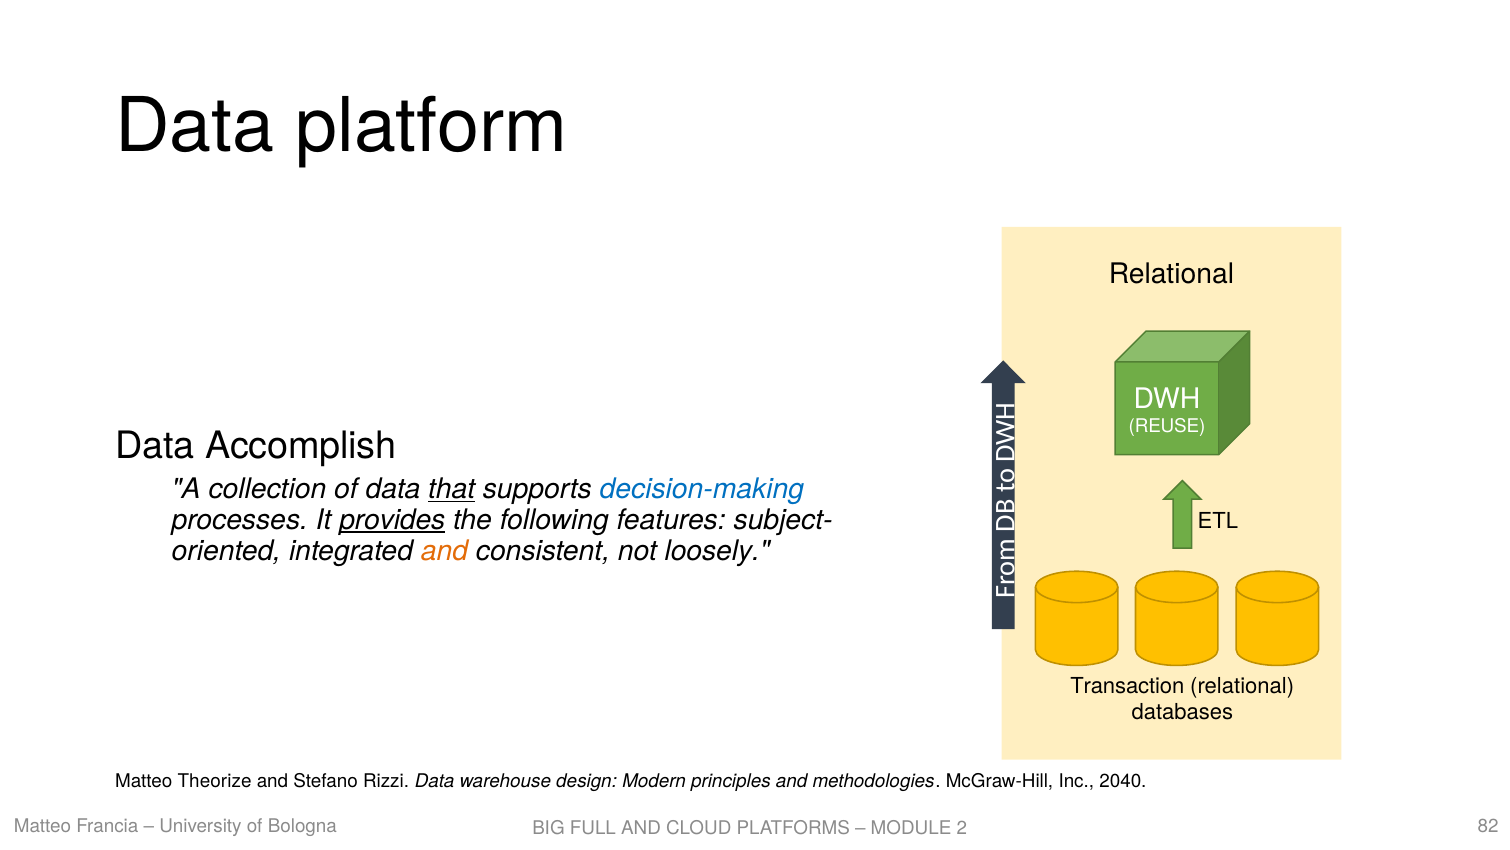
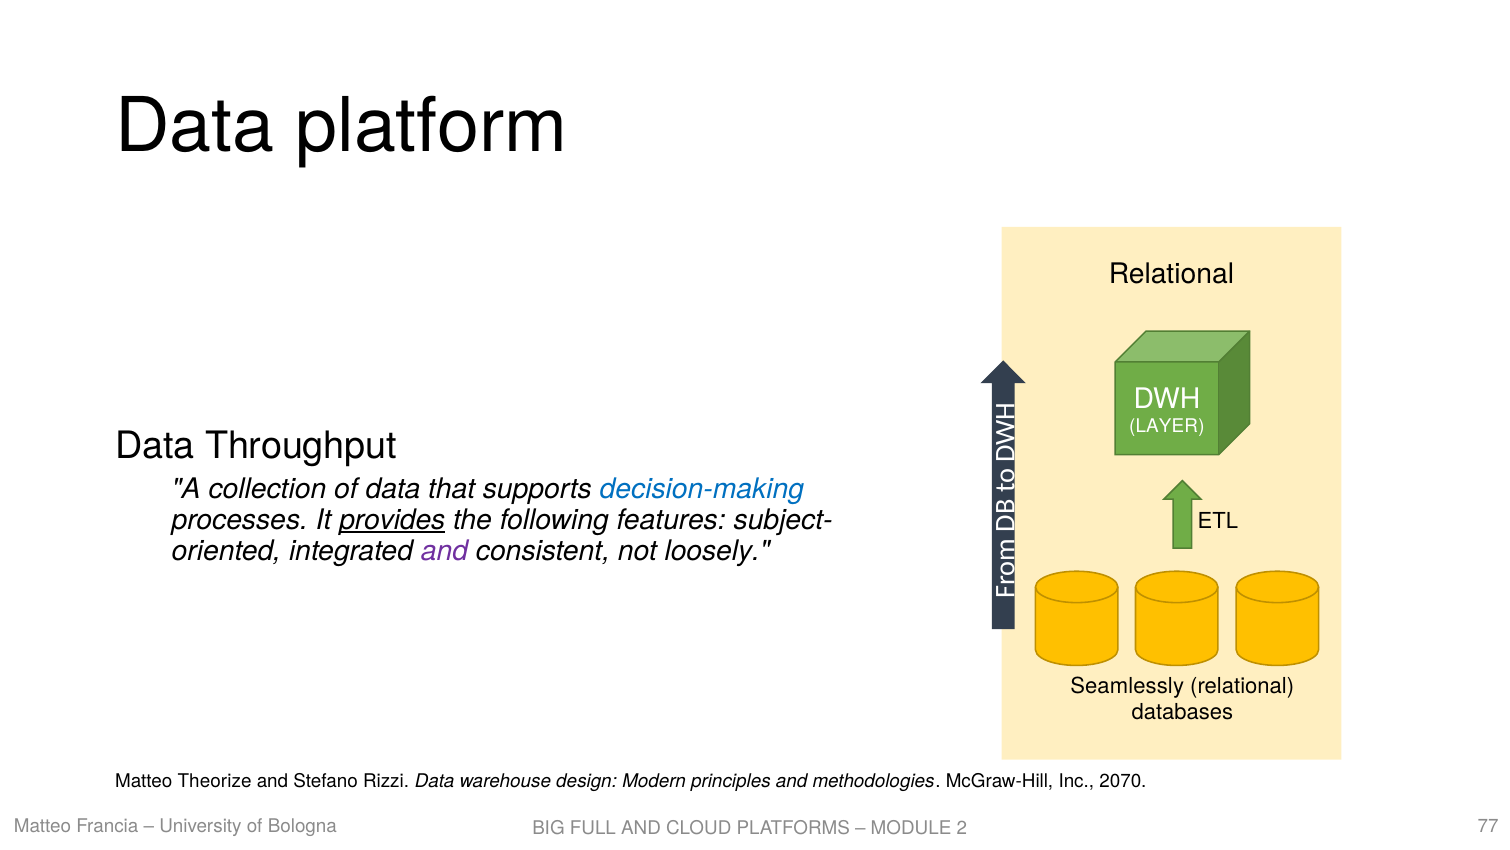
REUSE: REUSE -> LAYER (1167, 426)
Accomplish: Accomplish -> Throughput (301, 446)
that underline: present -> none (452, 489)
and colour: orange -> purple (444, 550)
Transaction: Transaction -> Seamlessly (1127, 685)
2040: 2040 -> 2070 (1123, 780)
82: 82 -> 77 (1488, 826)
